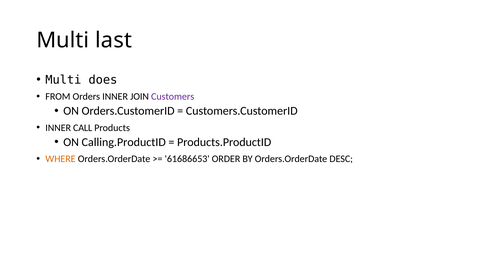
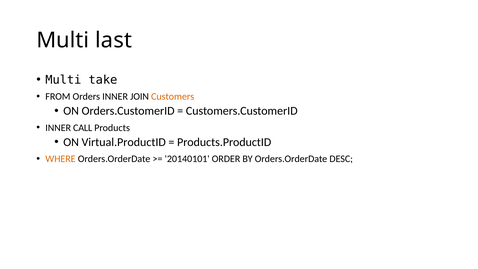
does: does -> take (103, 80)
Customers colour: purple -> orange (173, 97)
Calling.ProductID: Calling.ProductID -> Virtual.ProductID (124, 142)
61686653: 61686653 -> 20140101 (187, 159)
